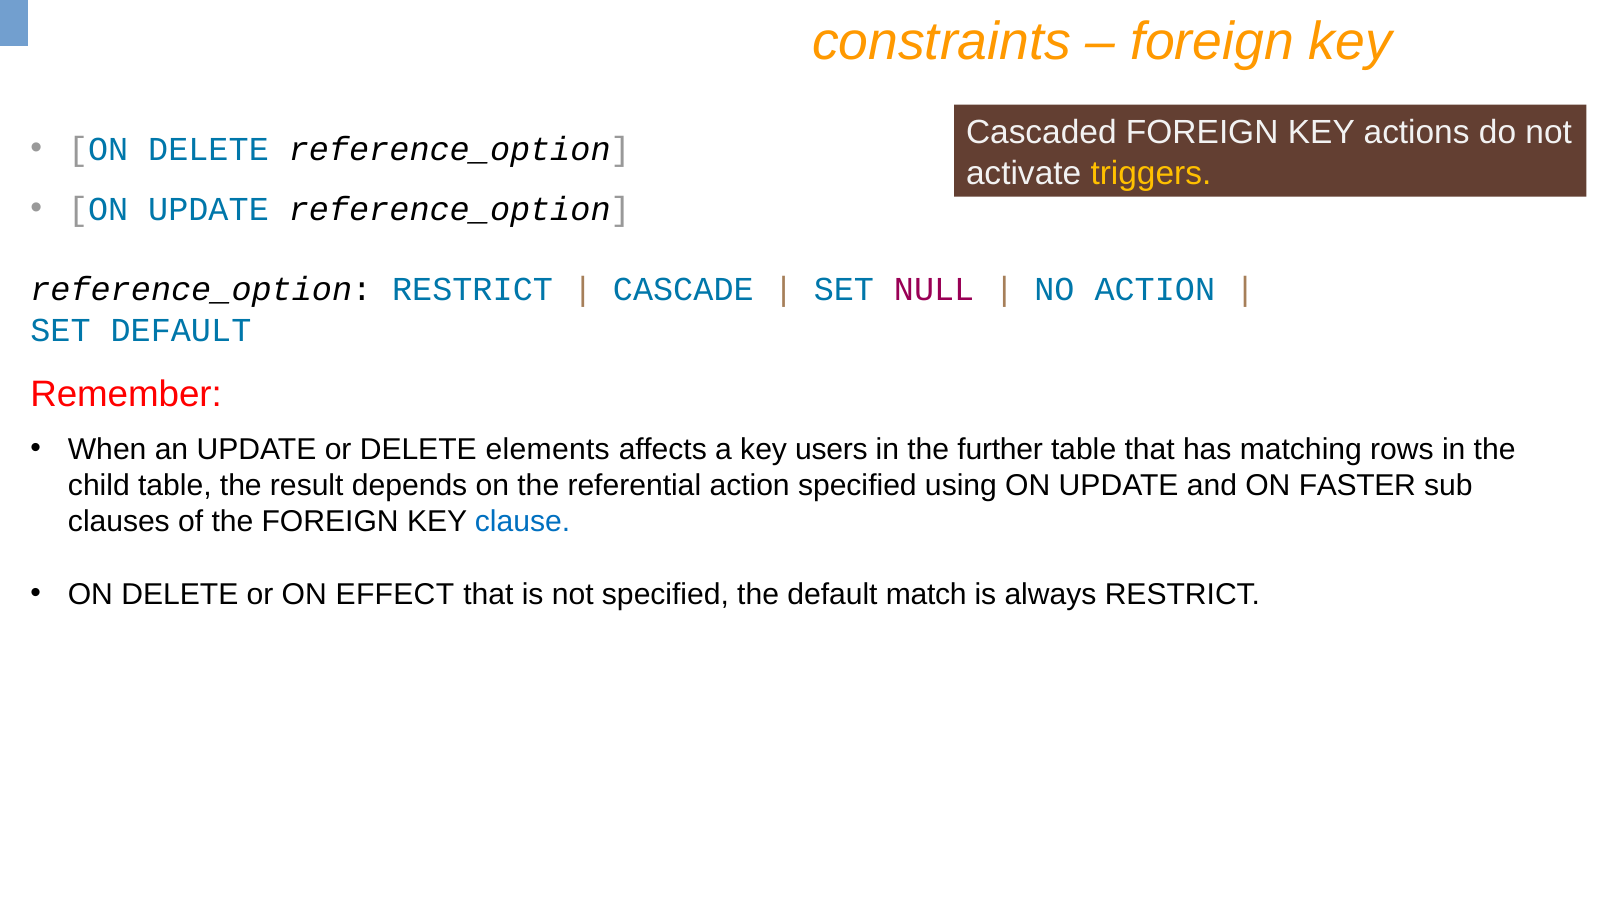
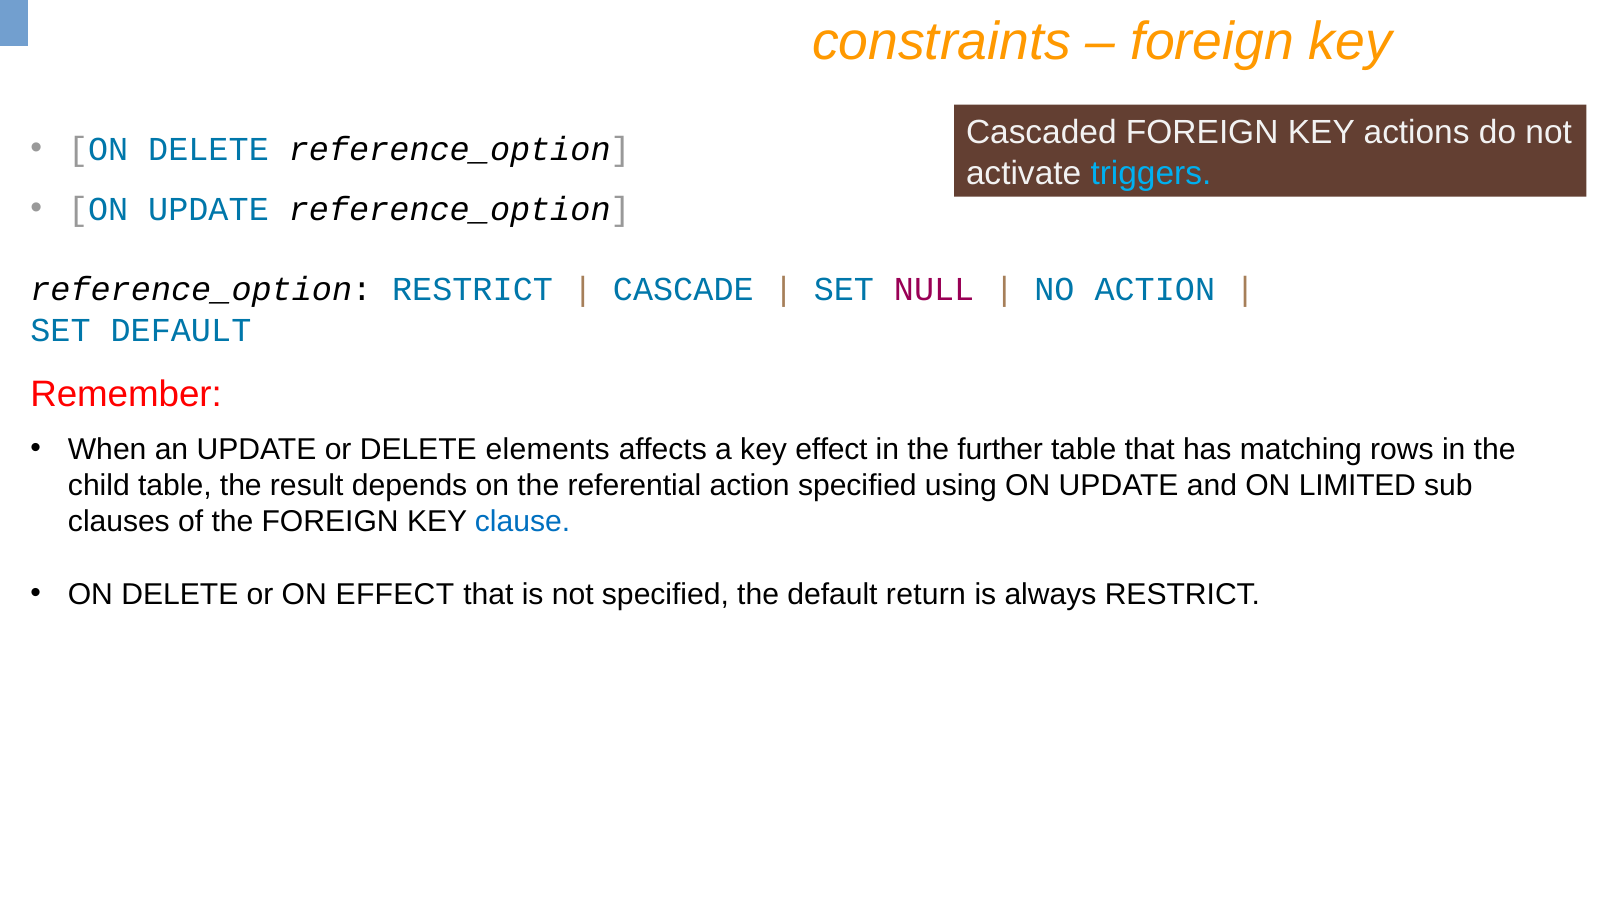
triggers colour: yellow -> light blue (1151, 173)
key users: users -> effect (831, 450)
FASTER: FASTER -> LIMITED (1357, 486)
match: match -> return (926, 594)
